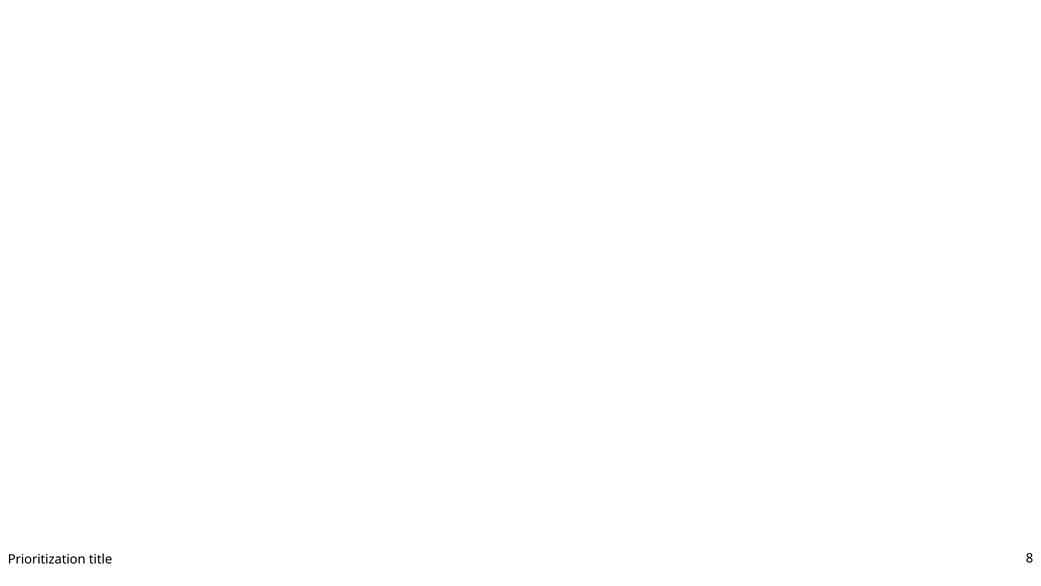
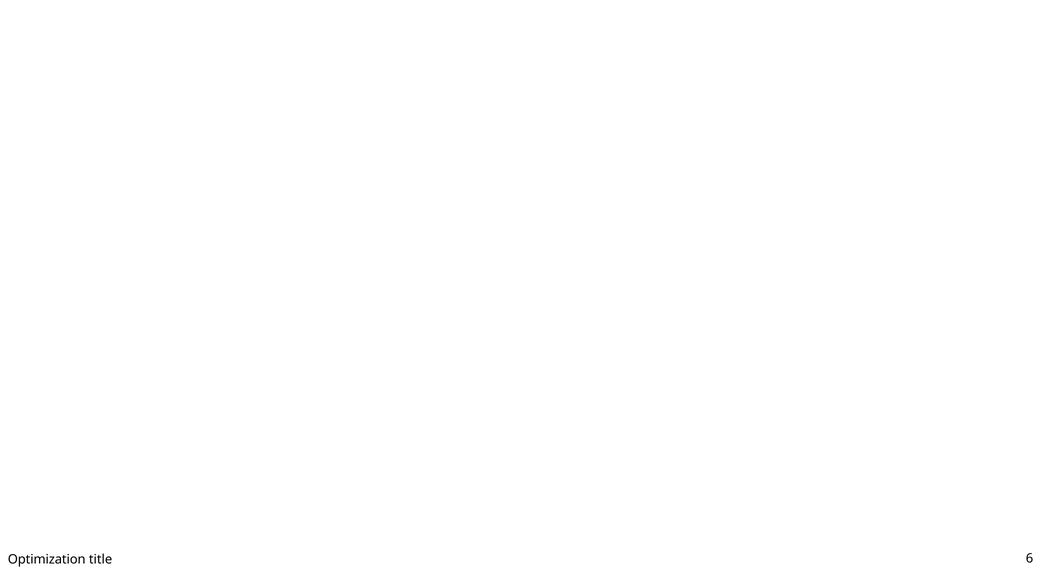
Prioritization: Prioritization -> Optimization (47, 559)
8: 8 -> 6 (1029, 558)
